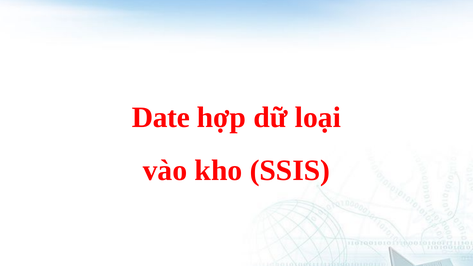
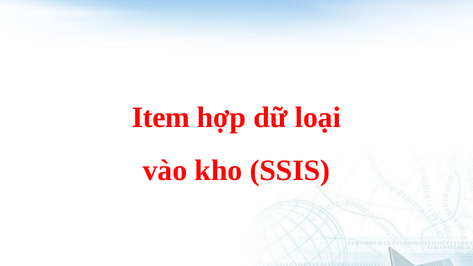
Date: Date -> Item (161, 117)
